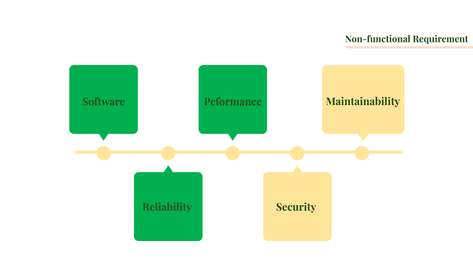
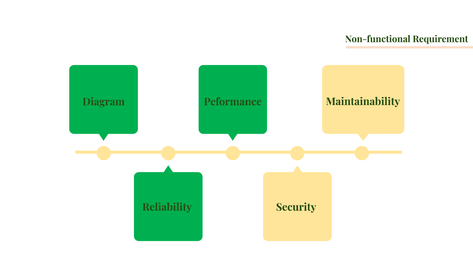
Software: Software -> Diagram (104, 102)
